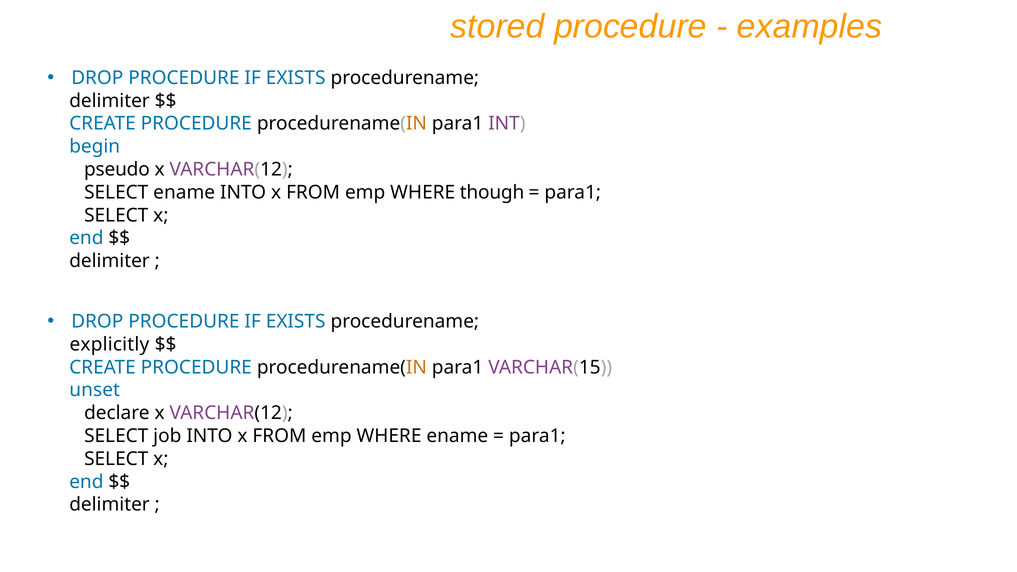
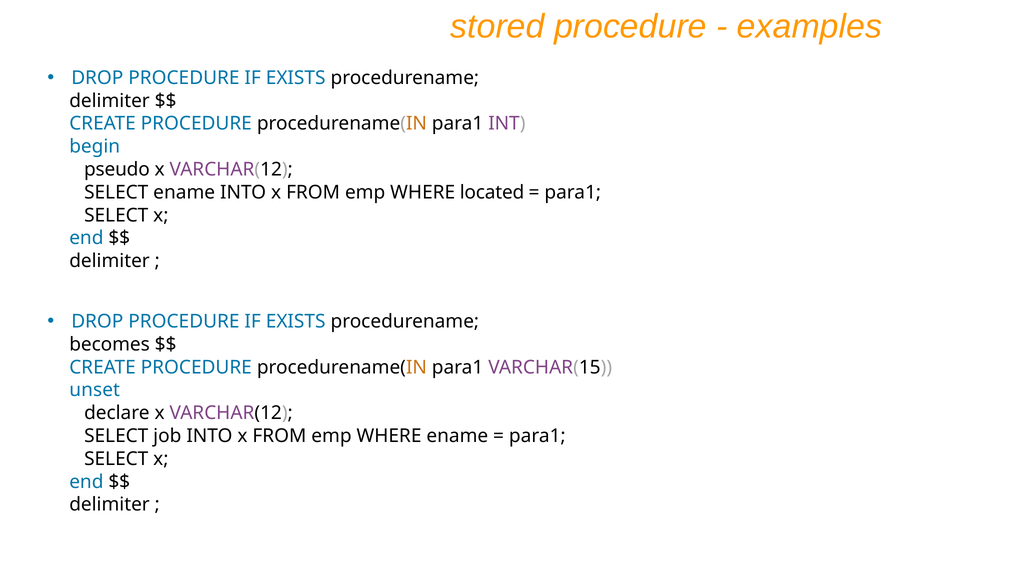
though: though -> located (492, 192)
explicitly: explicitly -> becomes (110, 344)
